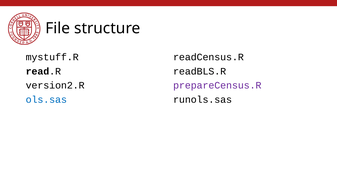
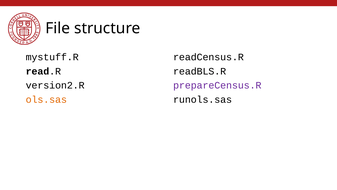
ols.sas colour: blue -> orange (46, 99)
